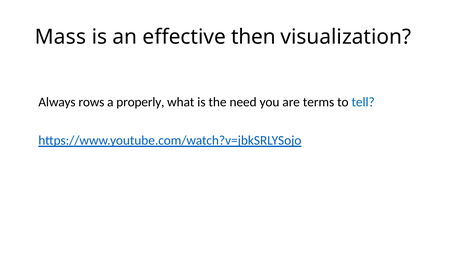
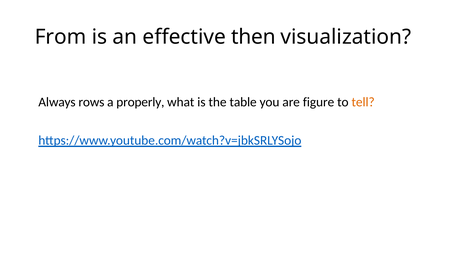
Mass: Mass -> From (61, 37)
need: need -> table (243, 102)
terms: terms -> figure (319, 102)
tell colour: blue -> orange (363, 102)
